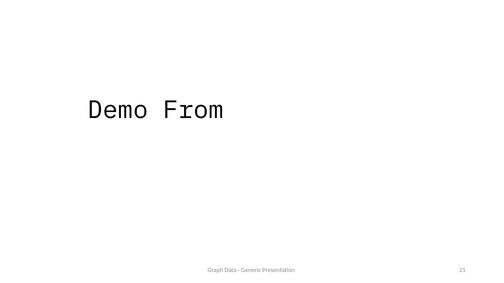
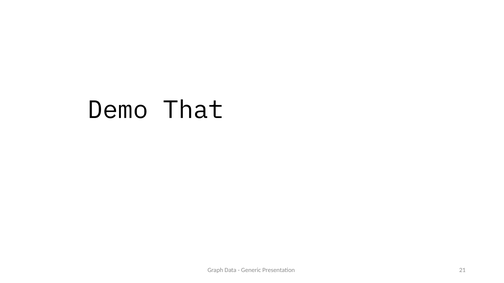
From: From -> That (193, 110)
